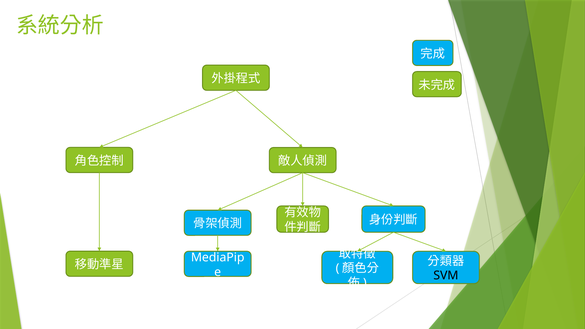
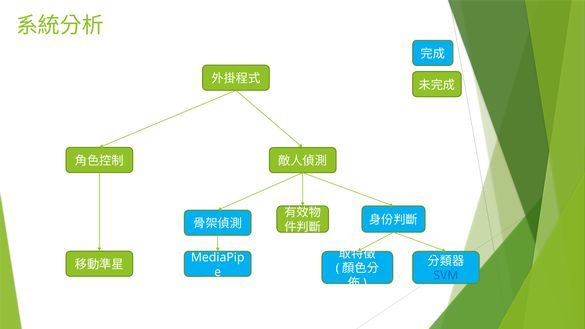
SVM colour: black -> blue (446, 276)
